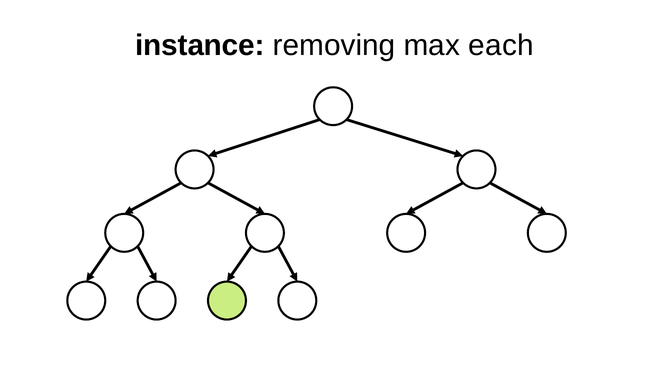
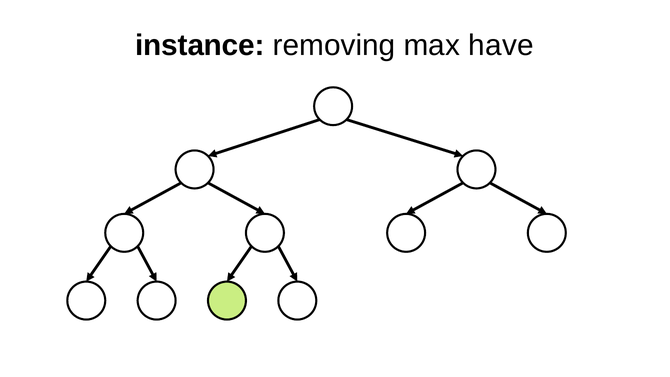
each: each -> have (501, 45)
